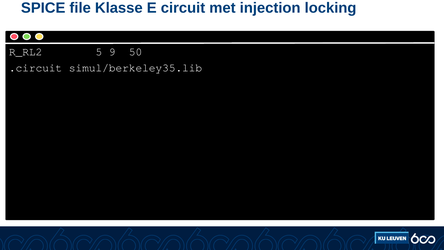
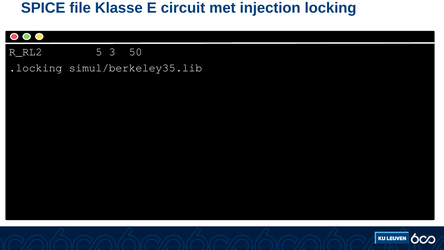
9: 9 -> 3 (112, 52)
.circuit: .circuit -> .locking (36, 68)
